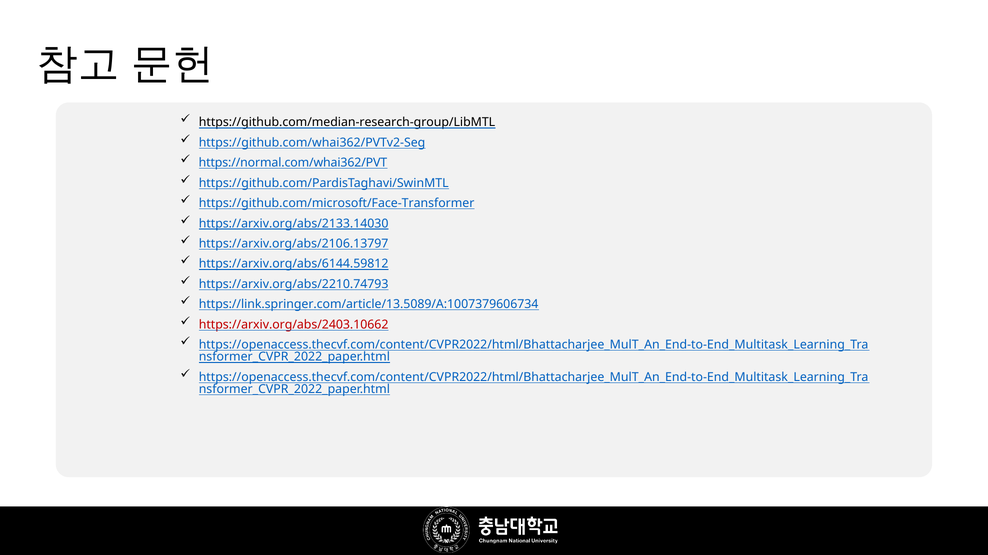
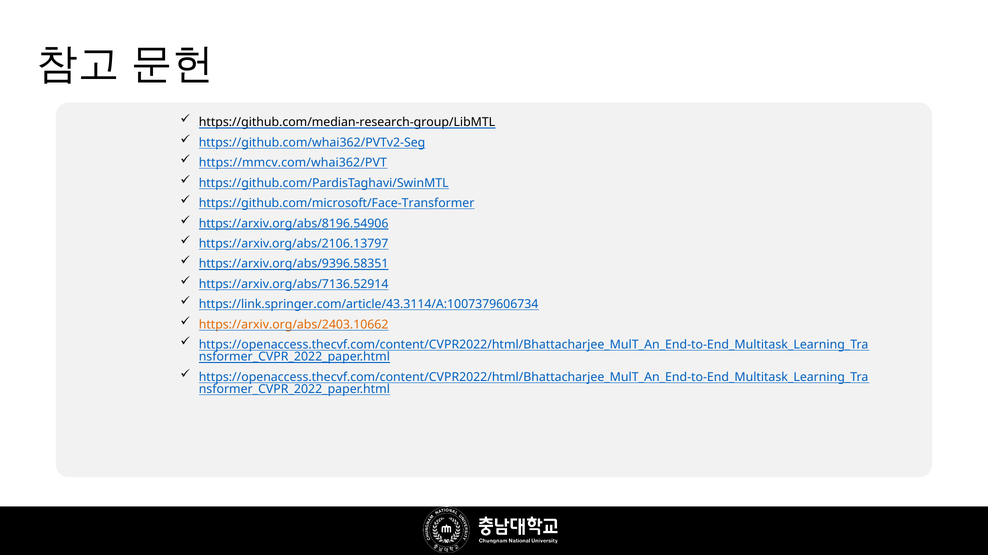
https://normal.com/whai362/PVT: https://normal.com/whai362/PVT -> https://mmcv.com/whai362/PVT (293, 163)
https://arxiv.org/abs/2133.14030: https://arxiv.org/abs/2133.14030 -> https://arxiv.org/abs/8196.54906 (294, 224)
https://arxiv.org/abs/6144.59812: https://arxiv.org/abs/6144.59812 -> https://arxiv.org/abs/9396.58351 (294, 264)
https://arxiv.org/abs/2210.74793: https://arxiv.org/abs/2210.74793 -> https://arxiv.org/abs/7136.52914 (294, 284)
https://link.springer.com/article/13.5089/A:1007379606734: https://link.springer.com/article/13.5089/A:1007379606734 -> https://link.springer.com/article/43.3114/A:1007379606734 (369, 305)
https://arxiv.org/abs/2403.10662 colour: red -> orange (294, 325)
